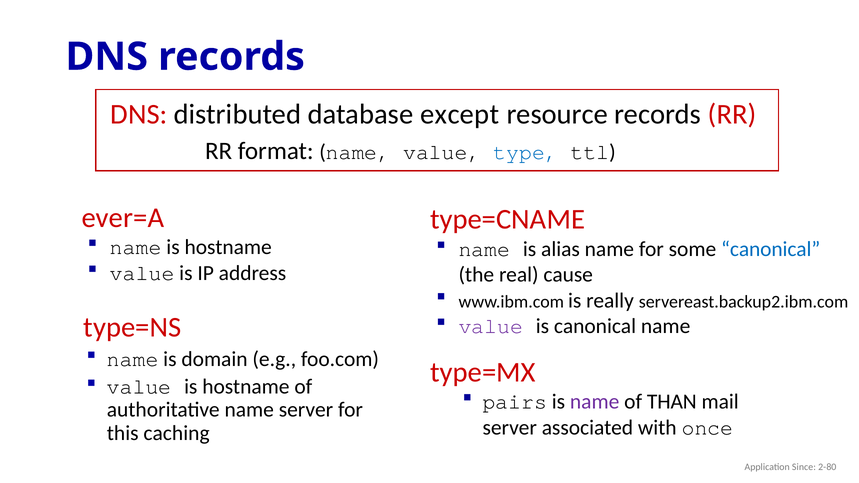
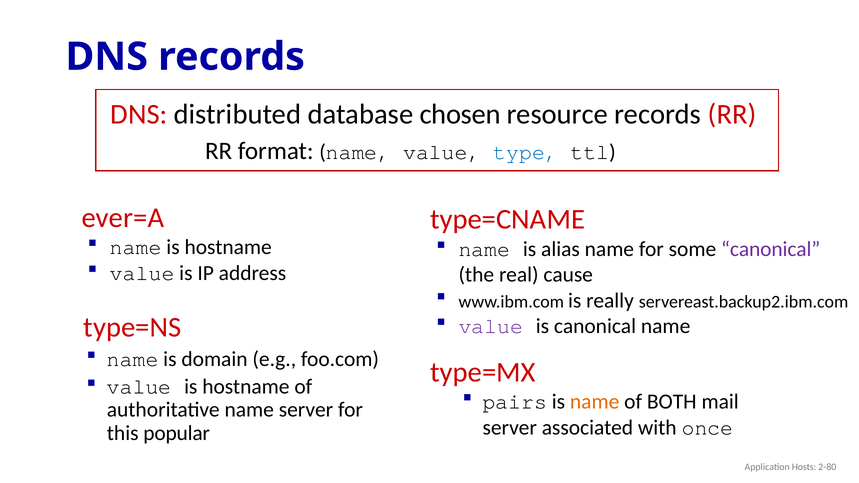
except: except -> chosen (460, 114)
canonical colour: blue -> purple (771, 249)
name colour: purple -> orange (595, 402)
THAN: THAN -> BOTH (672, 402)
caching: caching -> popular (177, 433)
Since: Since -> Hosts (804, 467)
